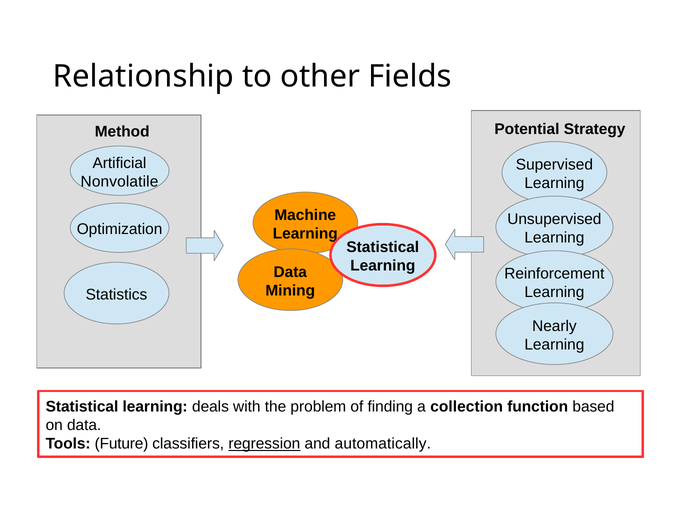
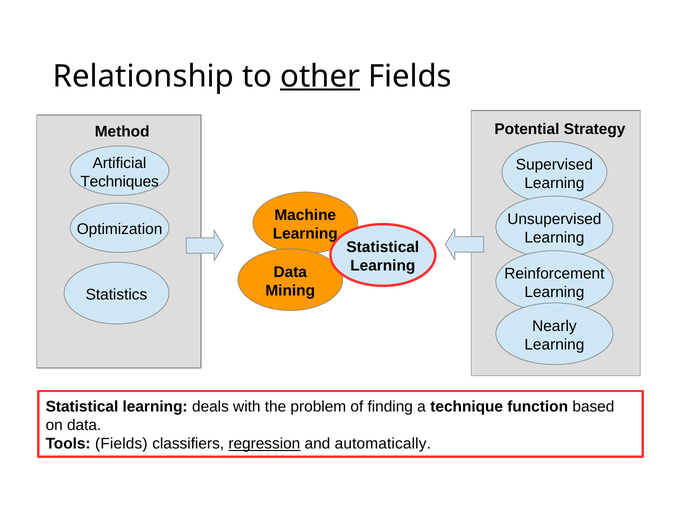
other underline: none -> present (320, 76)
Nonvolatile: Nonvolatile -> Techniques (120, 181)
collection: collection -> technique (467, 407)
Tools Future: Future -> Fields (121, 444)
